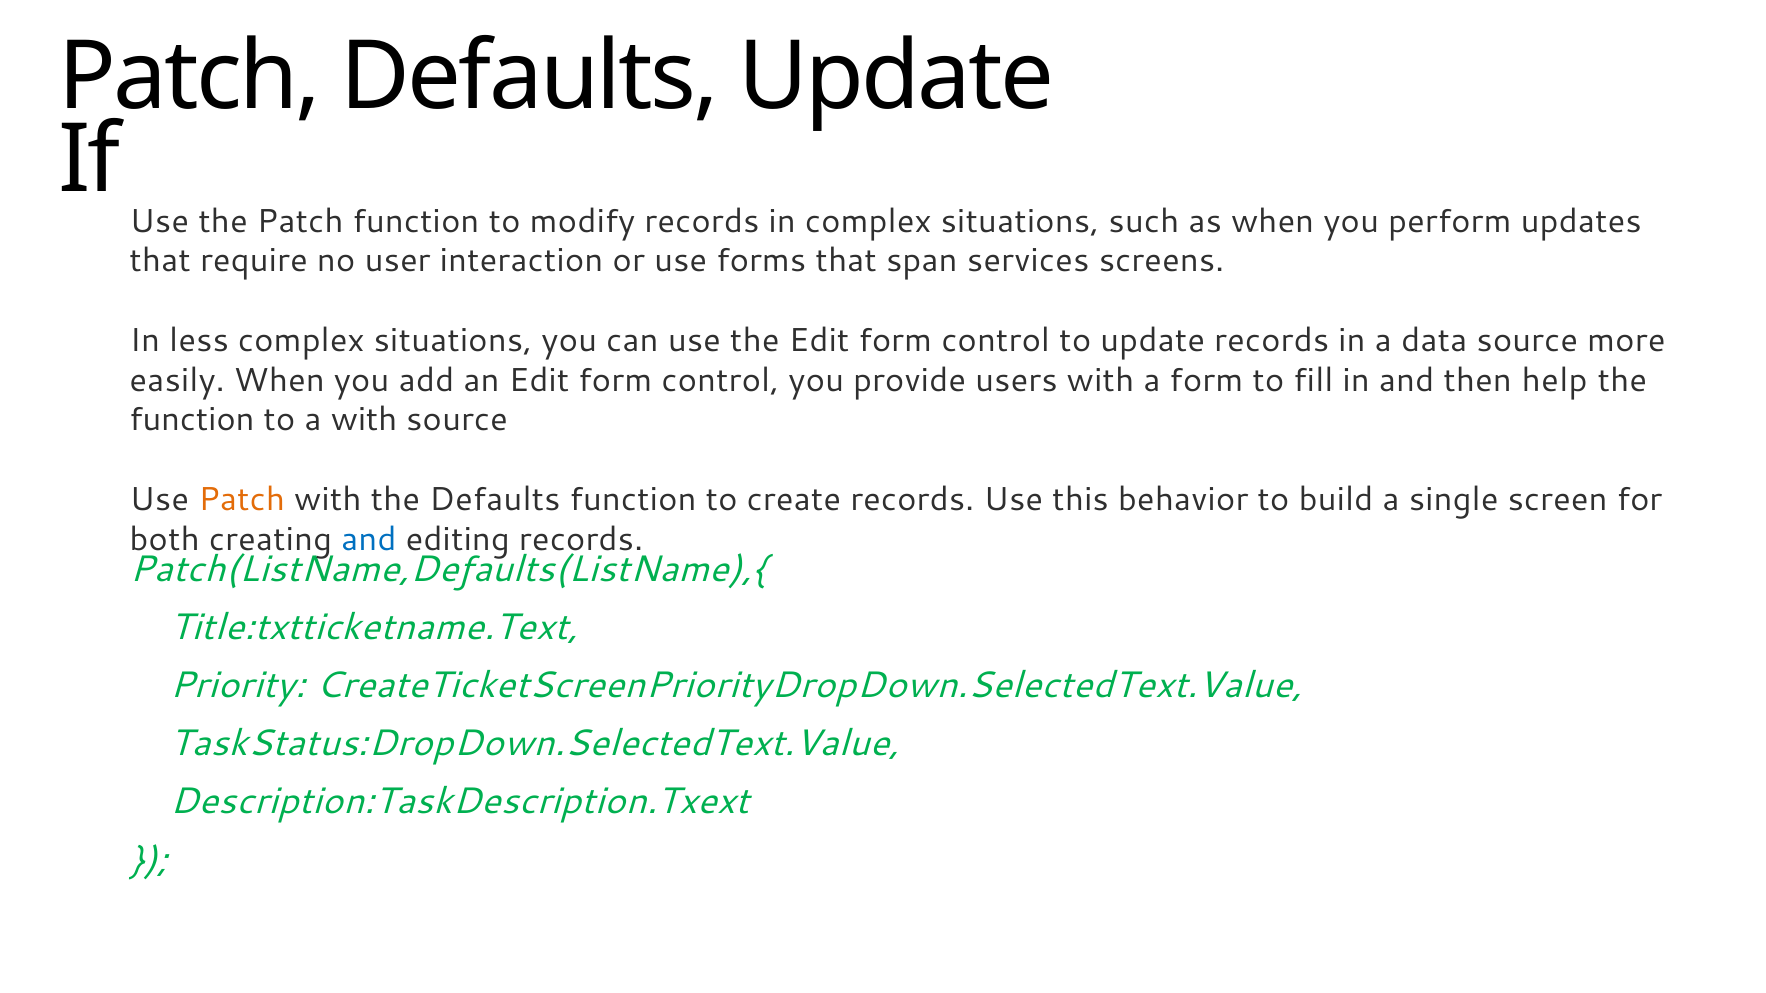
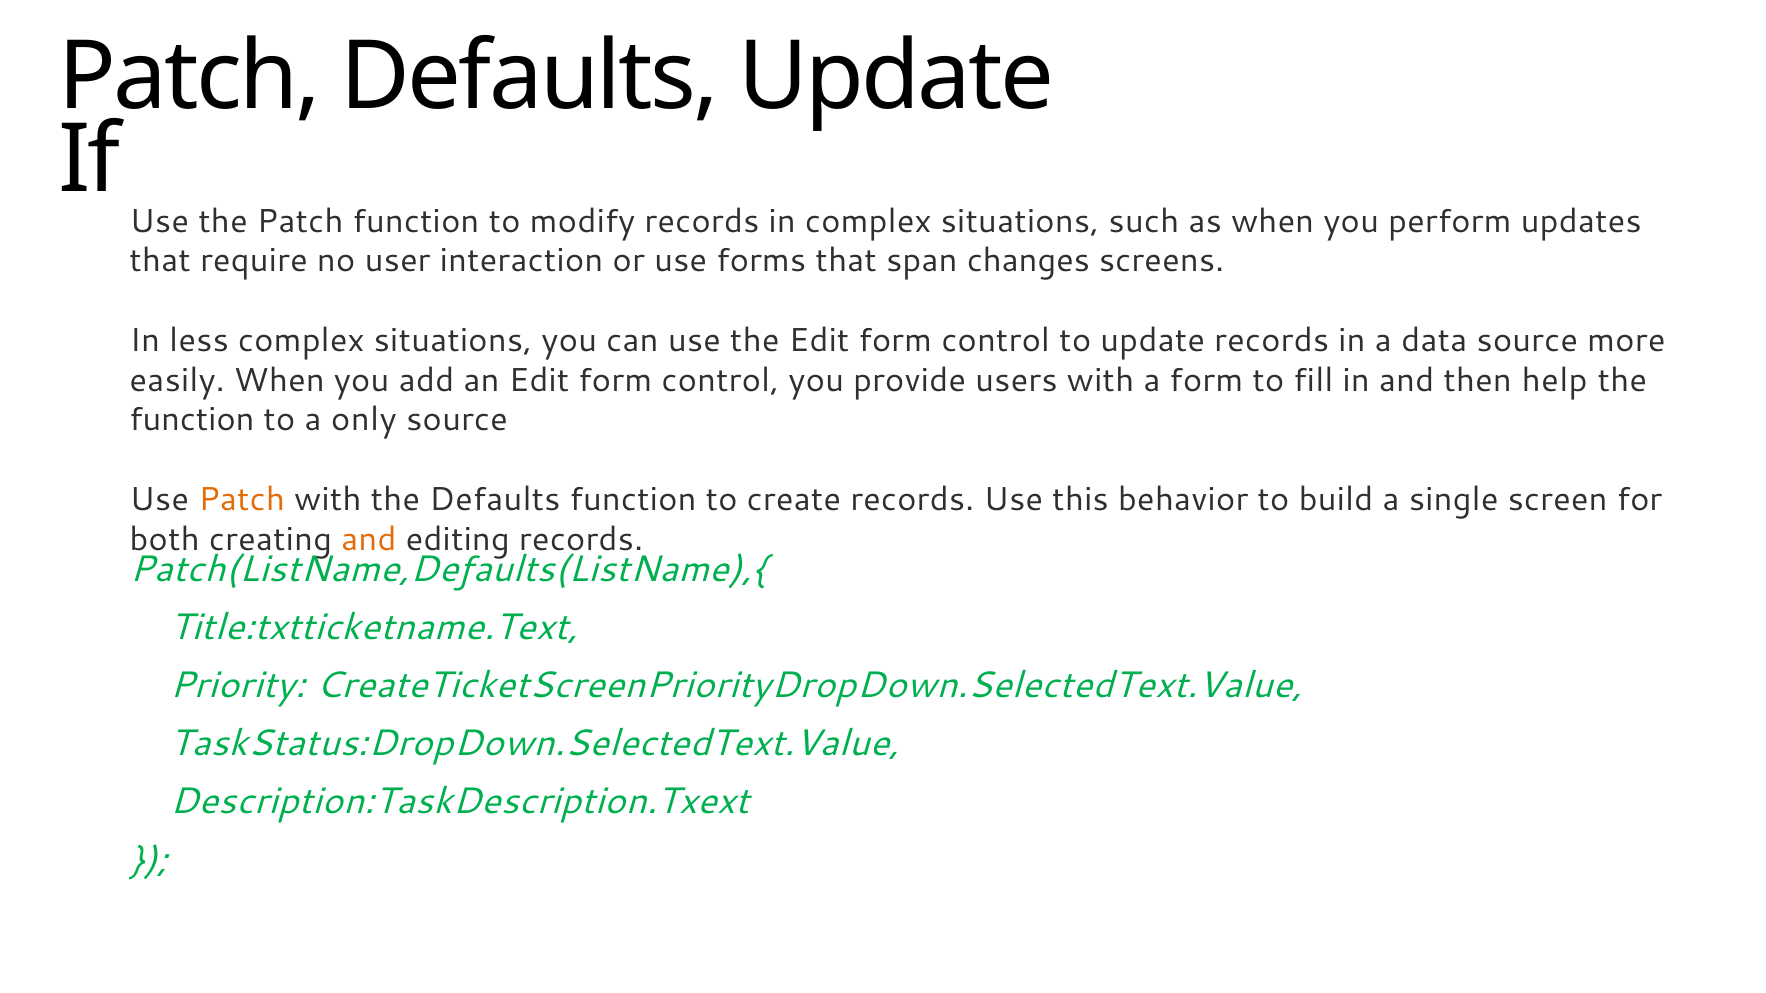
services: services -> changes (1028, 261)
a with: with -> only (364, 420)
and colour: blue -> orange (369, 539)
